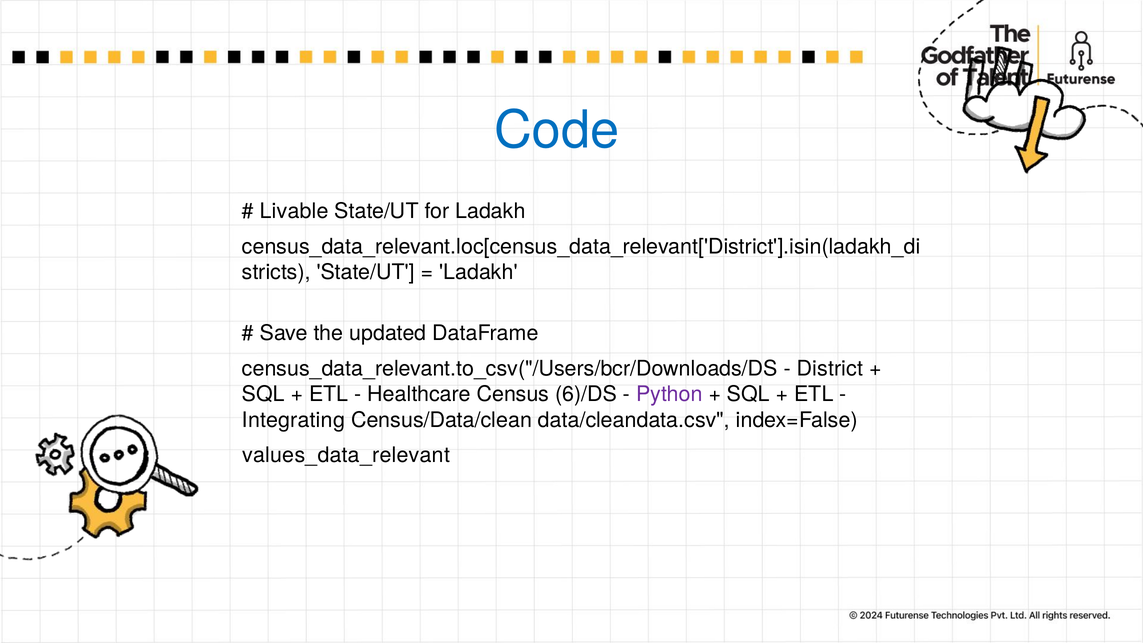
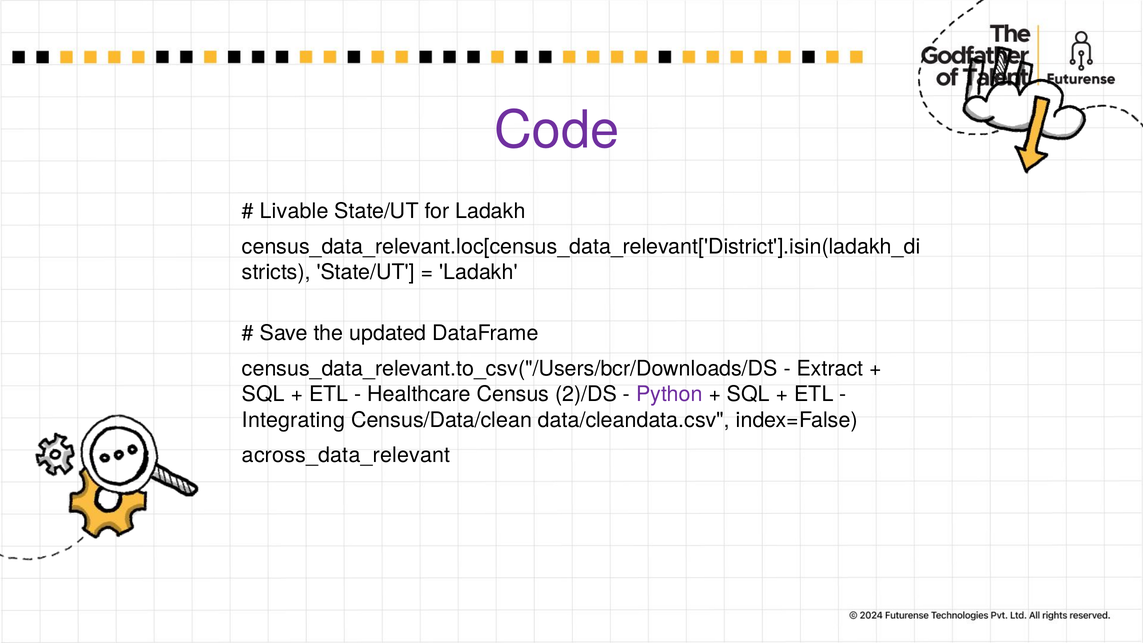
Code colour: blue -> purple (557, 130)
District: District -> Extract (830, 368)
6)/DS: 6)/DS -> 2)/DS (586, 394)
values_data_relevant: values_data_relevant -> across_data_relevant (346, 455)
